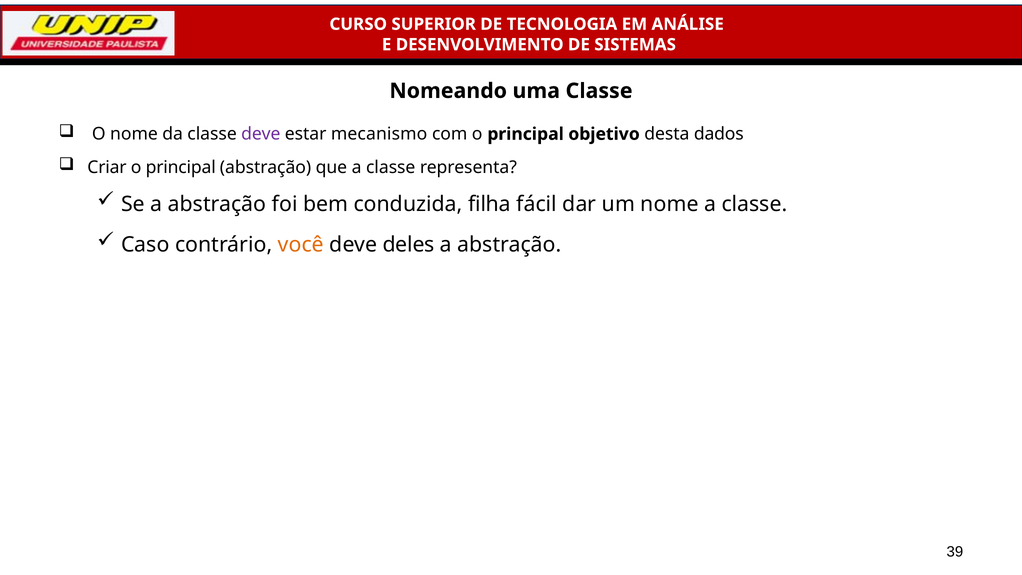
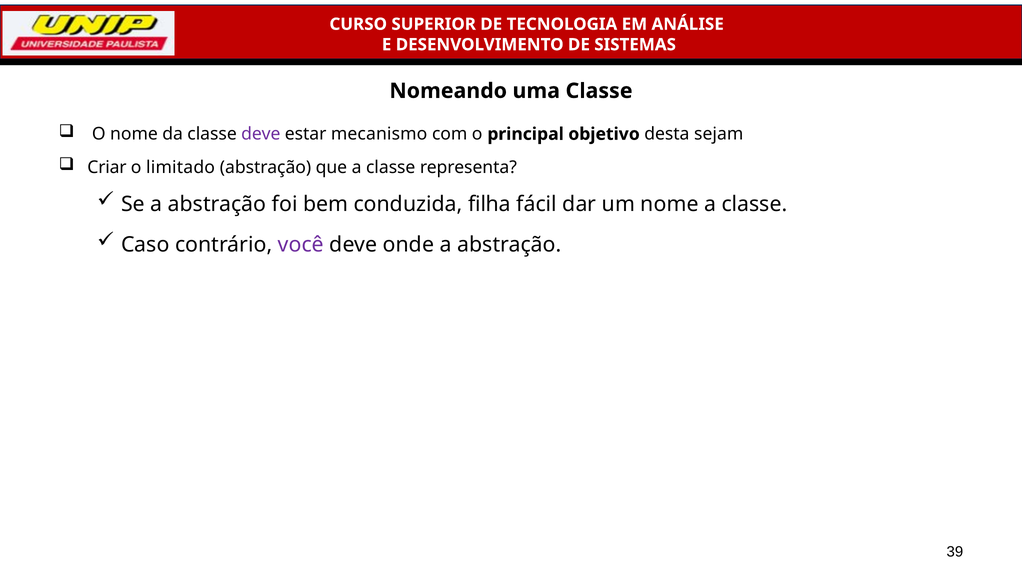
dados: dados -> sejam (719, 134)
principal: principal -> limitado (181, 167)
você colour: orange -> purple (301, 244)
deles: deles -> onde (408, 244)
